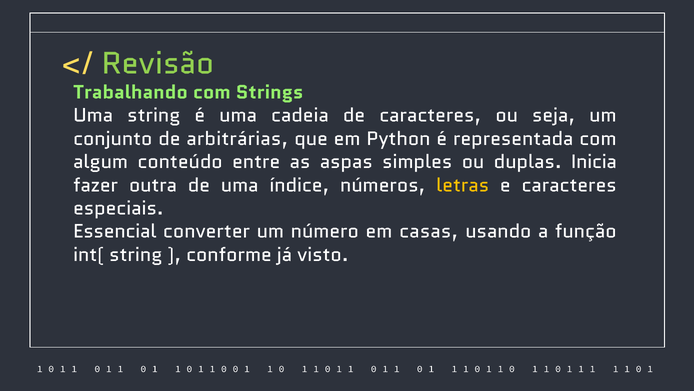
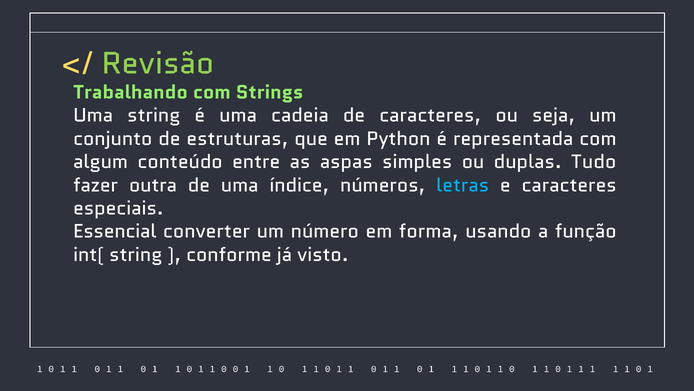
arbitrárias: arbitrárias -> estruturas (237, 139)
Inicia: Inicia -> Tudo (594, 162)
letras colour: yellow -> light blue (463, 185)
casas: casas -> forma (429, 231)
